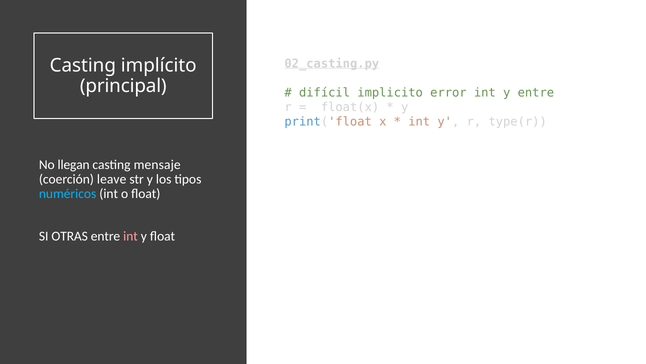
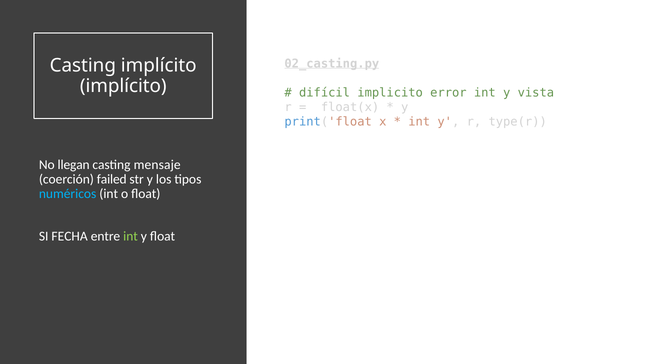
principal: principal -> implícito (123, 86)
y entre: entre -> vista (536, 93)
leave: leave -> failed (112, 179)
OTRAS: OTRAS -> FECHA (70, 236)
int colour: pink -> light green (131, 236)
